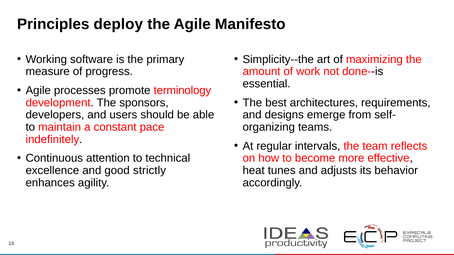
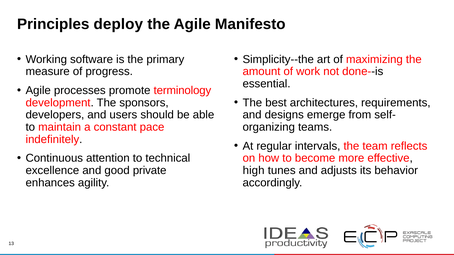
strictly: strictly -> private (150, 171)
heat: heat -> high (254, 171)
